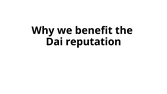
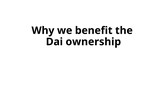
reputation: reputation -> ownership (93, 42)
